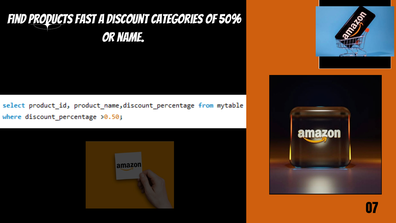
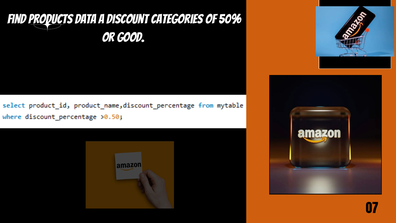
fast: fast -> data (85, 19)
name: name -> good (131, 38)
